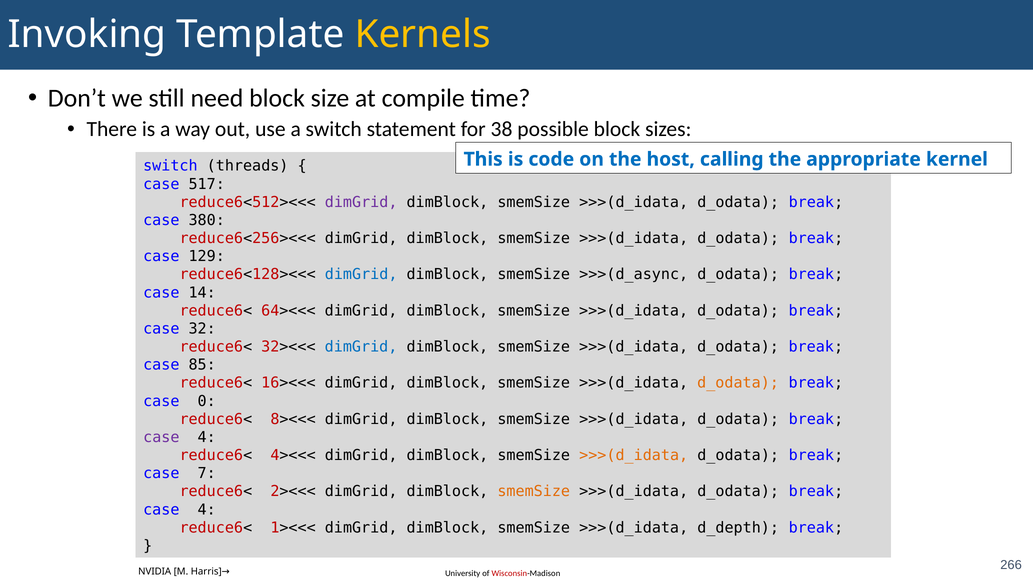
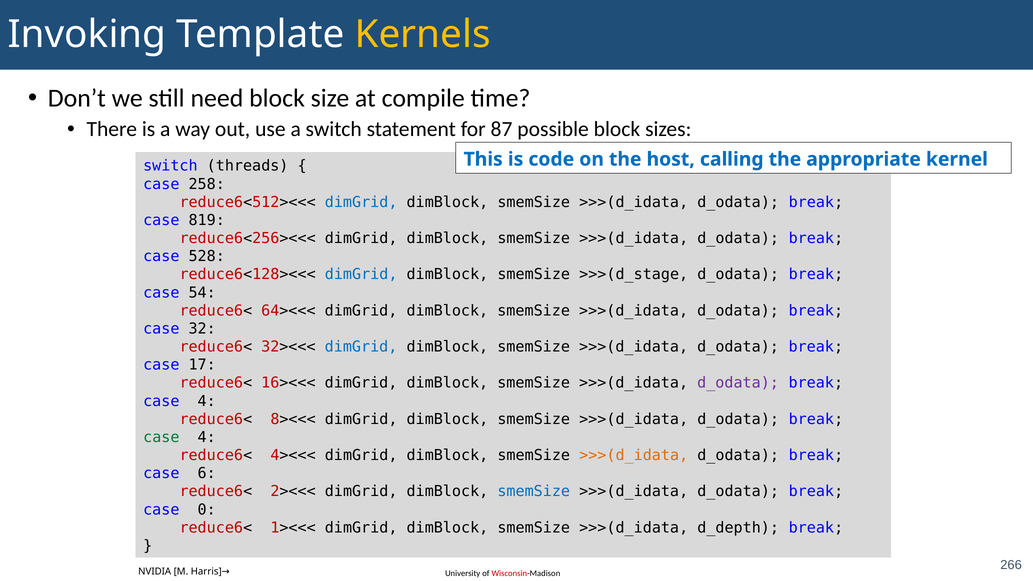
38: 38 -> 87 (502, 129)
517: 517 -> 258 (207, 184)
dimGrid colour: purple -> blue (361, 202)
380: 380 -> 819 (207, 220)
129: 129 -> 528 (207, 256)
>>>(d_async: >>>(d_async -> >>>(d_stage (634, 274)
14: 14 -> 54 (202, 293)
85: 85 -> 17 (202, 365)
d_odata colour: orange -> purple (738, 383)
0: 0 -> 4 (207, 401)
case colour: purple -> green (161, 437)
7: 7 -> 6 (207, 473)
smemSize colour: orange -> blue (534, 492)
4: 4 -> 0 (207, 510)
